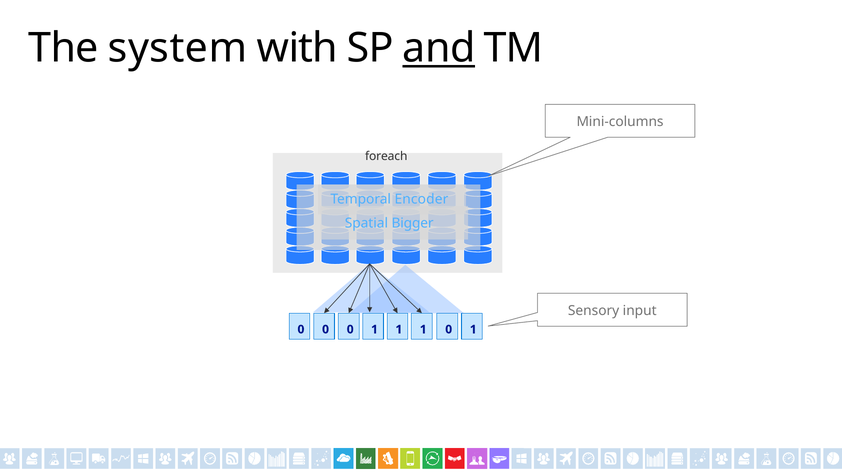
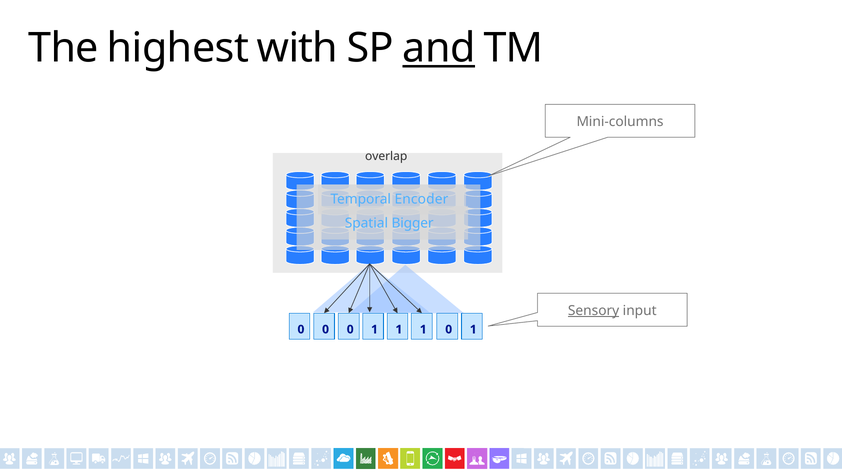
system: system -> highest (178, 48)
foreach: foreach -> overlap (386, 156)
Sensory underline: none -> present (594, 310)
